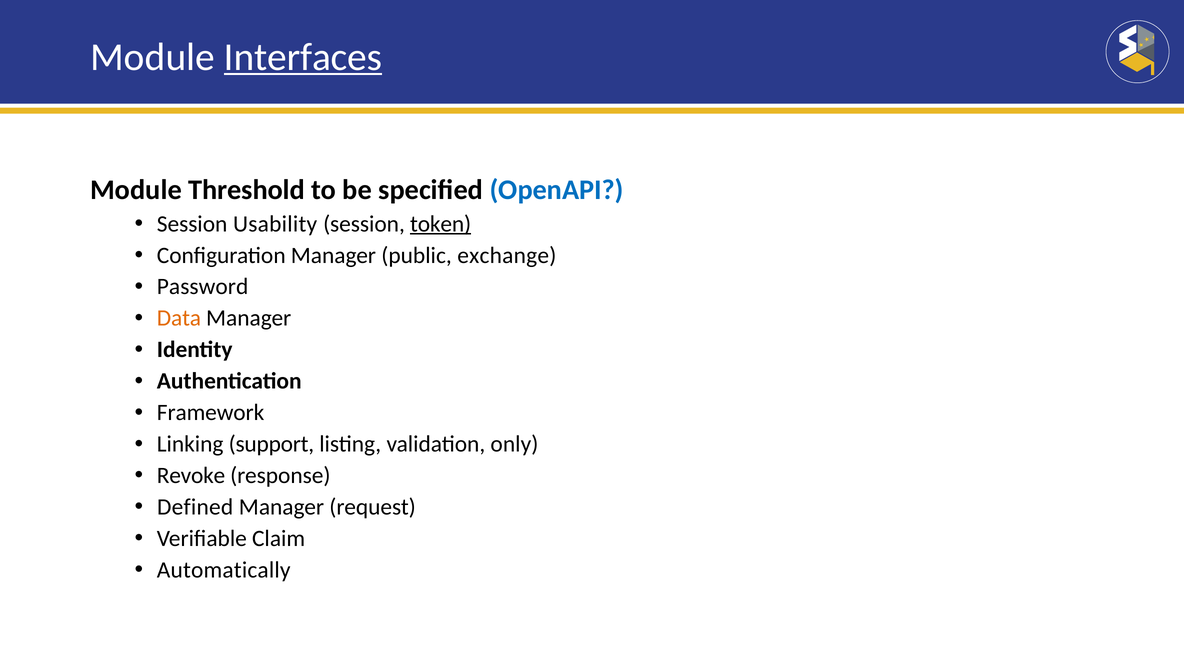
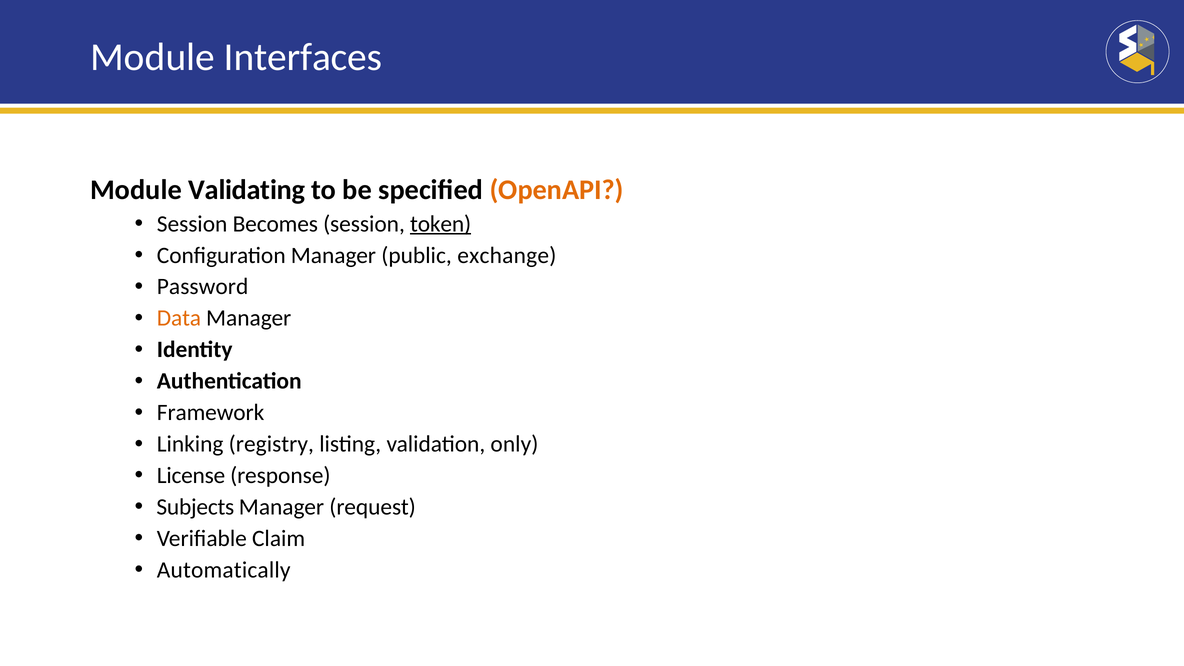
Interfaces underline: present -> none (303, 57)
Threshold: Threshold -> Validating (247, 190)
OpenAPI colour: blue -> orange (557, 190)
Usability: Usability -> Becomes (275, 224)
support: support -> registry (271, 444)
Revoke: Revoke -> License (191, 476)
Defined: Defined -> Subjects (195, 507)
